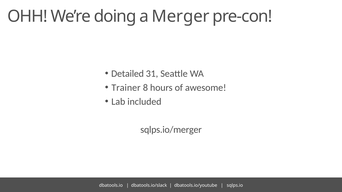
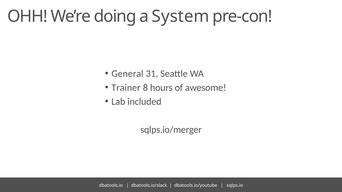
Merger: Merger -> System (181, 16)
Detailed: Detailed -> General (127, 74)
